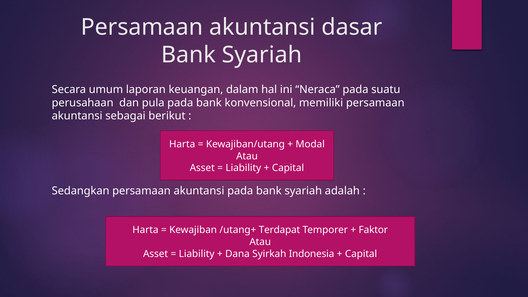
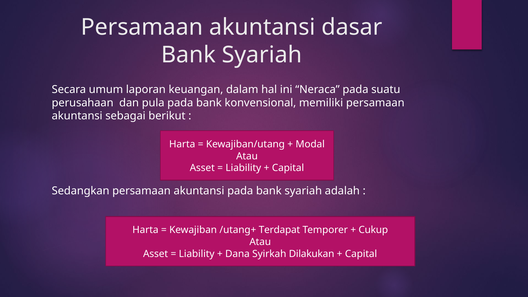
Faktor: Faktor -> Cukup (373, 230)
Indonesia: Indonesia -> Dilakukan (312, 254)
